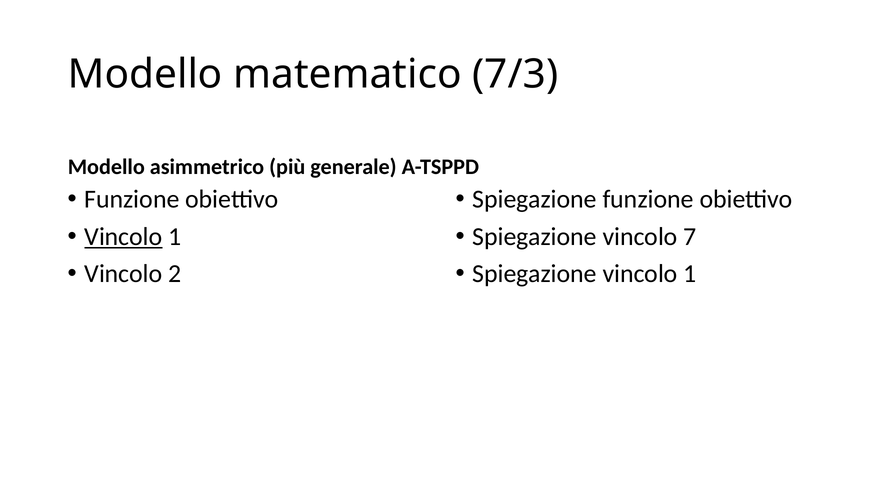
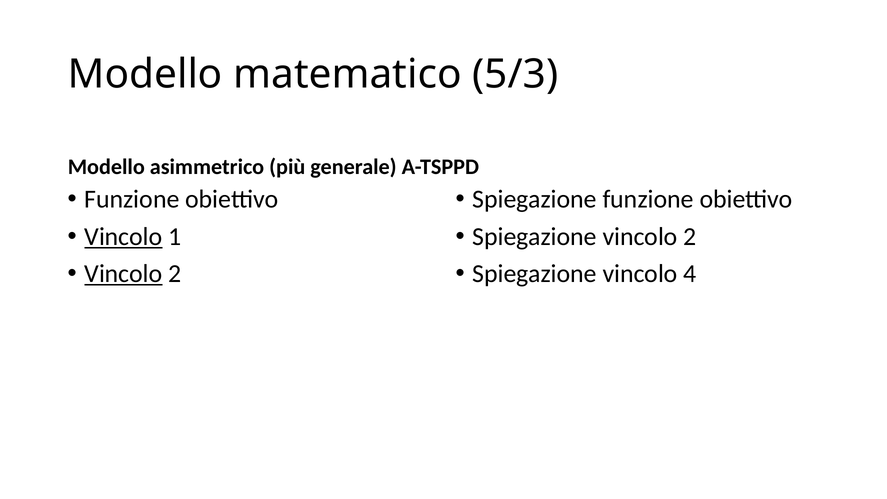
7/3: 7/3 -> 5/3 (515, 75)
Spiegazione vincolo 7: 7 -> 2 (690, 237)
Vincolo underline: none -> present (123, 274)
Spiegazione vincolo 1: 1 -> 4 (690, 274)
